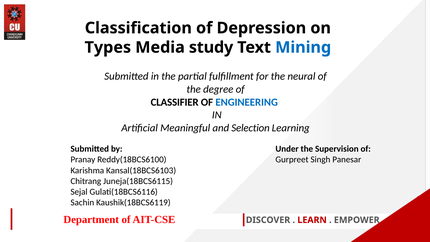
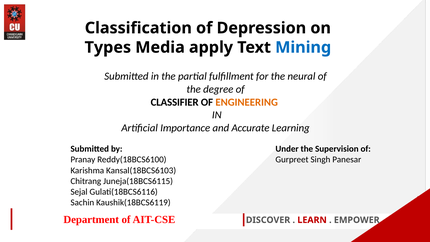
study: study -> apply (211, 47)
ENGINEERING colour: blue -> orange (247, 102)
Meaningful: Meaningful -> Importance (185, 128)
Selection: Selection -> Accurate (251, 128)
